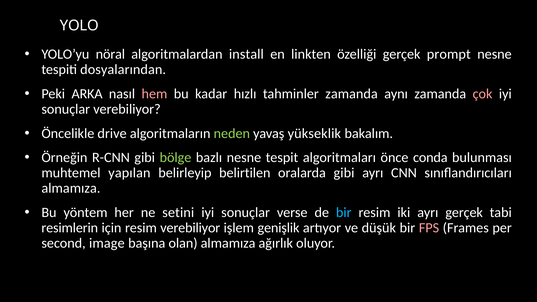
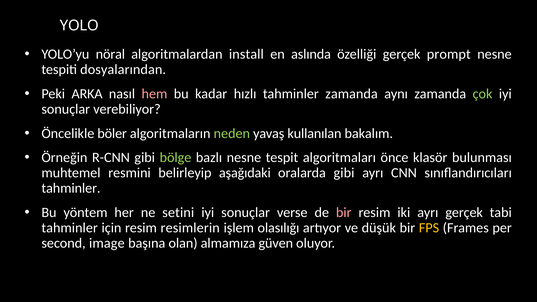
linkten: linkten -> aslında (311, 54)
çok colour: pink -> light green (483, 94)
drive: drive -> böler (112, 133)
yükseklik: yükseklik -> kullanılan (314, 133)
conda: conda -> klasör (430, 158)
yapılan: yapılan -> resmini (130, 173)
belirtilen: belirtilen -> aşağıdaki (245, 173)
almamıza: almamıza -> tahminler (71, 188)
bir colour: light blue -> pink (344, 212)
resimlerin: resimlerin -> tahminler (70, 228)
resim verebiliyor: verebiliyor -> resimlerin (190, 228)
genişlik: genişlik -> olasılığı (278, 228)
FPS colour: pink -> yellow (429, 228)
ağırlık: ağırlık -> güven (276, 243)
